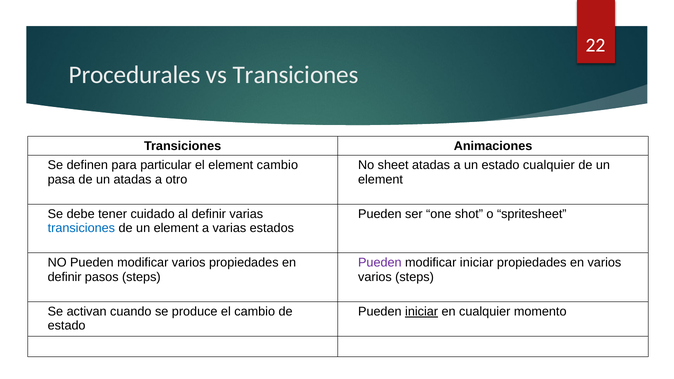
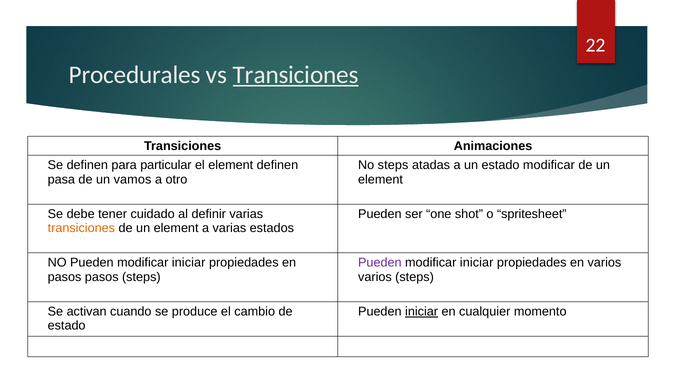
Transiciones underline: none -> present (296, 75)
element cambio: cambio -> definen (277, 165)
No sheet: sheet -> steps (393, 165)
estado cualquier: cualquier -> modificar (549, 165)
un atadas: atadas -> vamos (132, 179)
transiciones colour: blue -> orange (81, 228)
NO Pueden modificar varios: varios -> iniciar (189, 263)
definir: definir -> pasos (65, 277)
